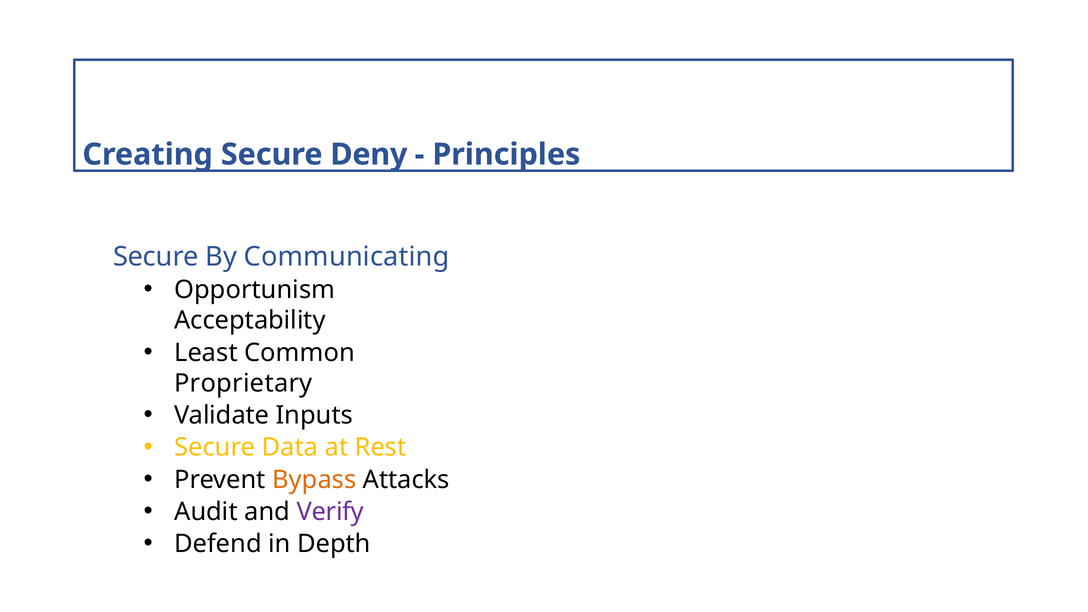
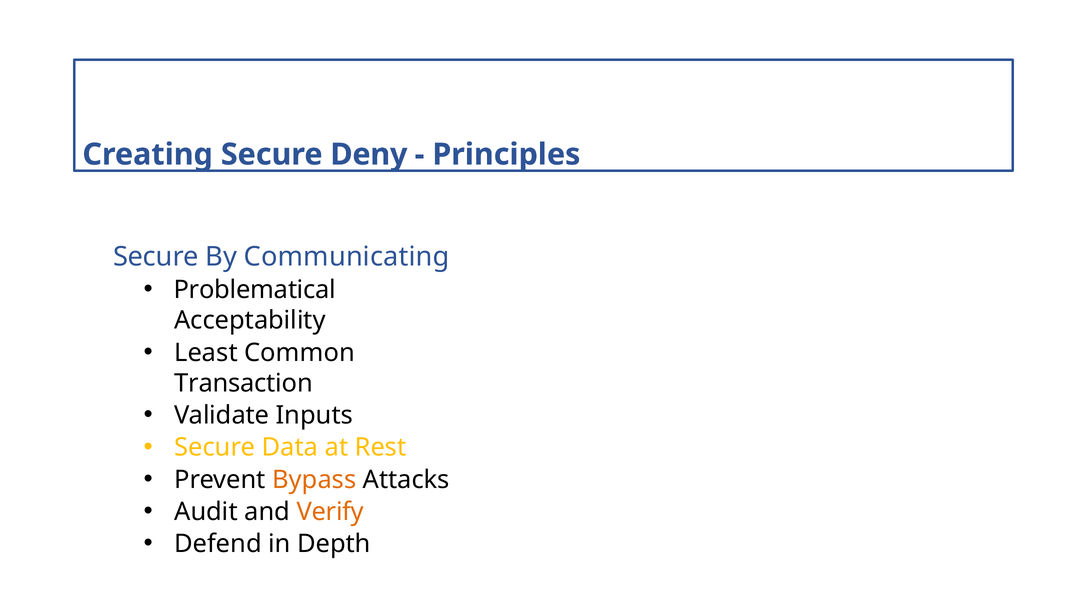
Opportunism: Opportunism -> Problematical (255, 290)
Proprietary: Proprietary -> Transaction (244, 383)
Verify colour: purple -> orange (330, 512)
